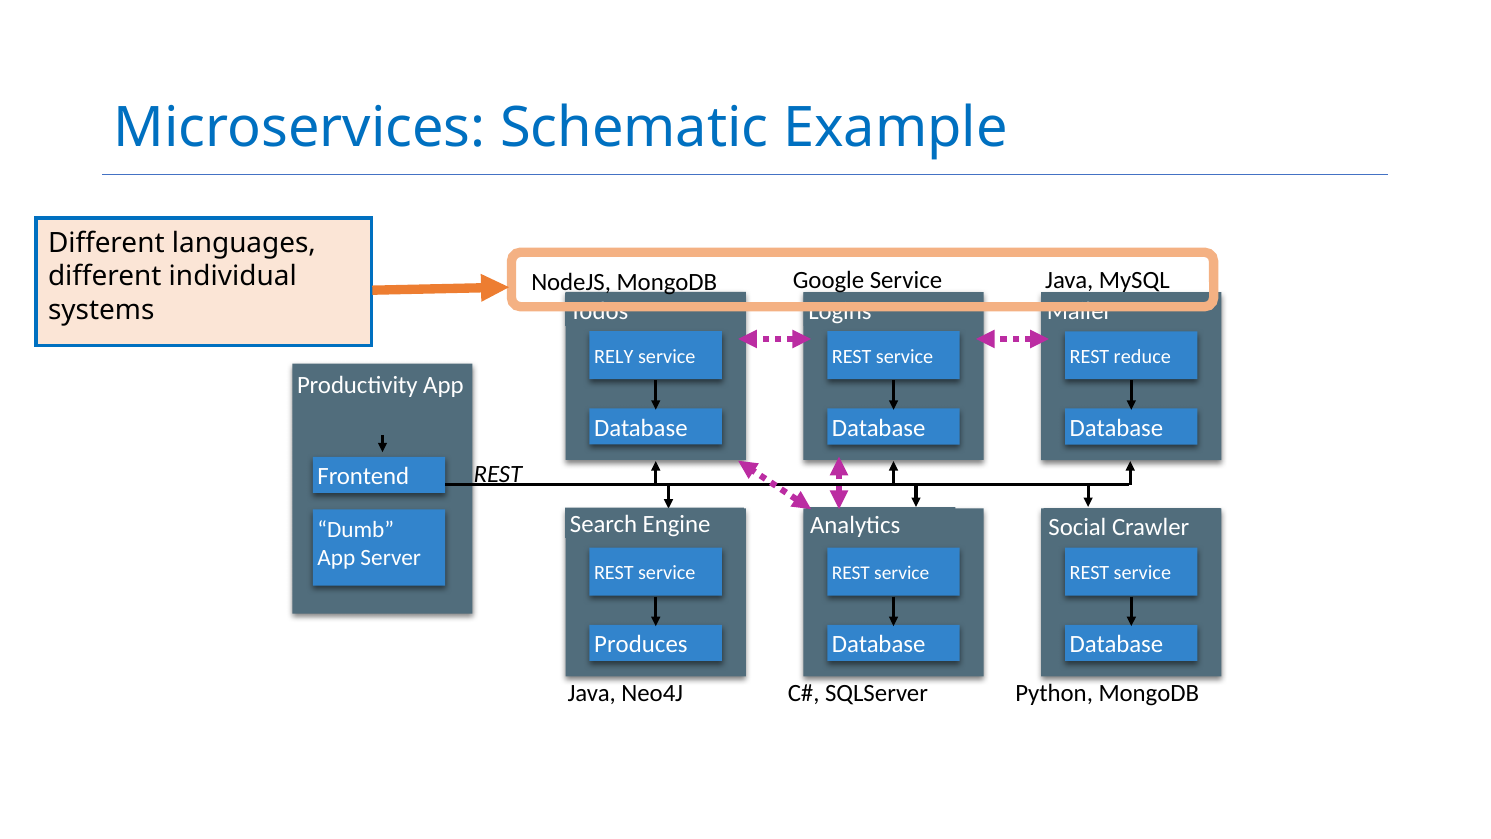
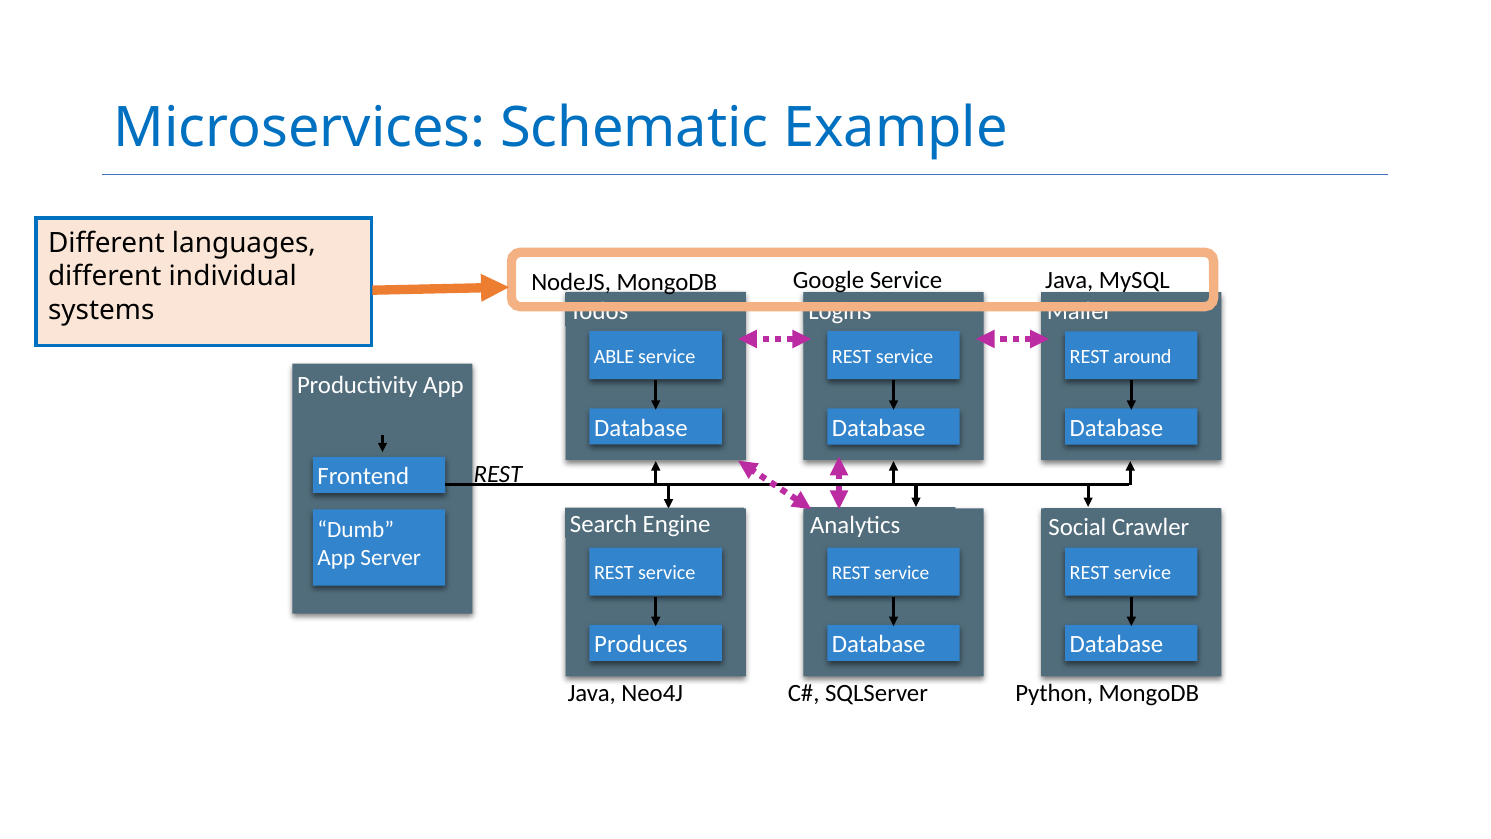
RELY: RELY -> ABLE (614, 356)
reduce: reduce -> around (1142, 356)
